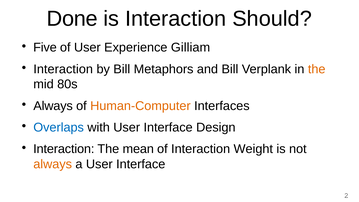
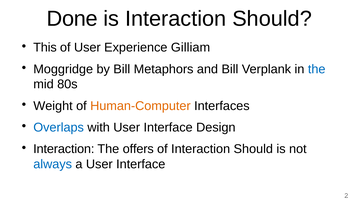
Five: Five -> This (45, 48)
Interaction: Interaction -> Moggridge (63, 69)
the colour: orange -> blue (317, 69)
Always: Always -> Weight (53, 106)
mean: mean -> offers (138, 149)
of Interaction Weight: Weight -> Should (253, 149)
always colour: orange -> blue (53, 164)
